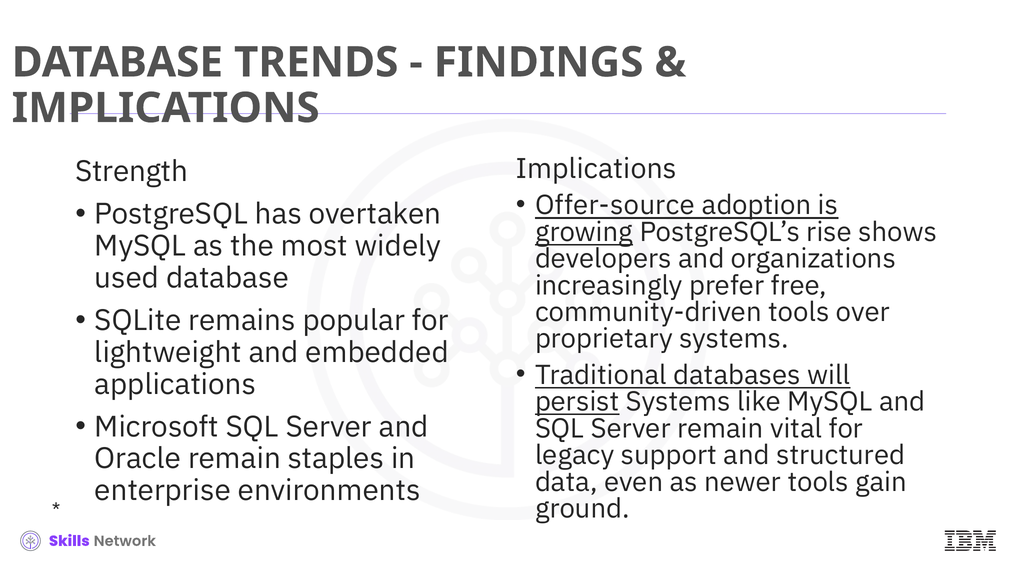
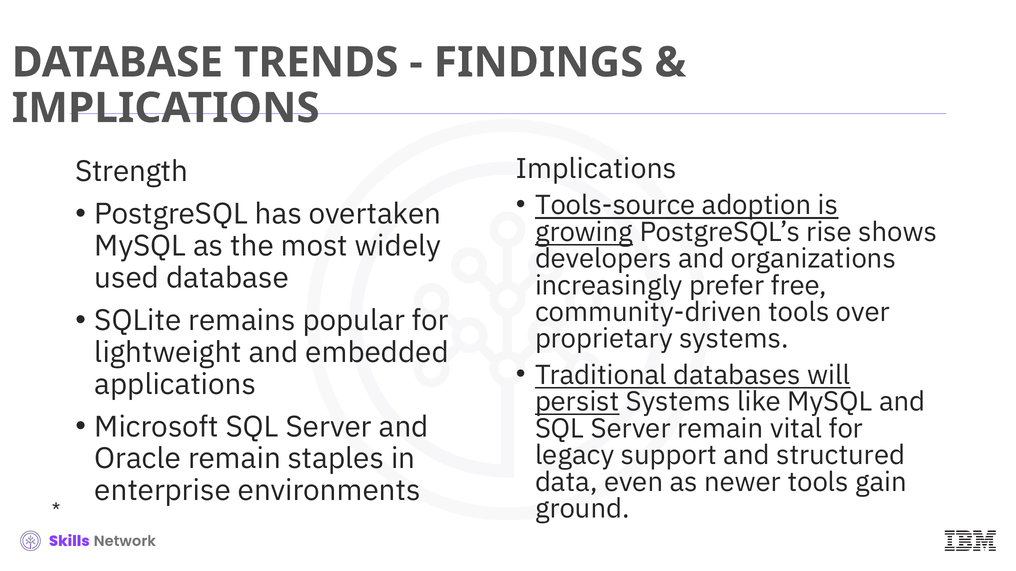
Offer-source: Offer-source -> Tools-source (615, 206)
